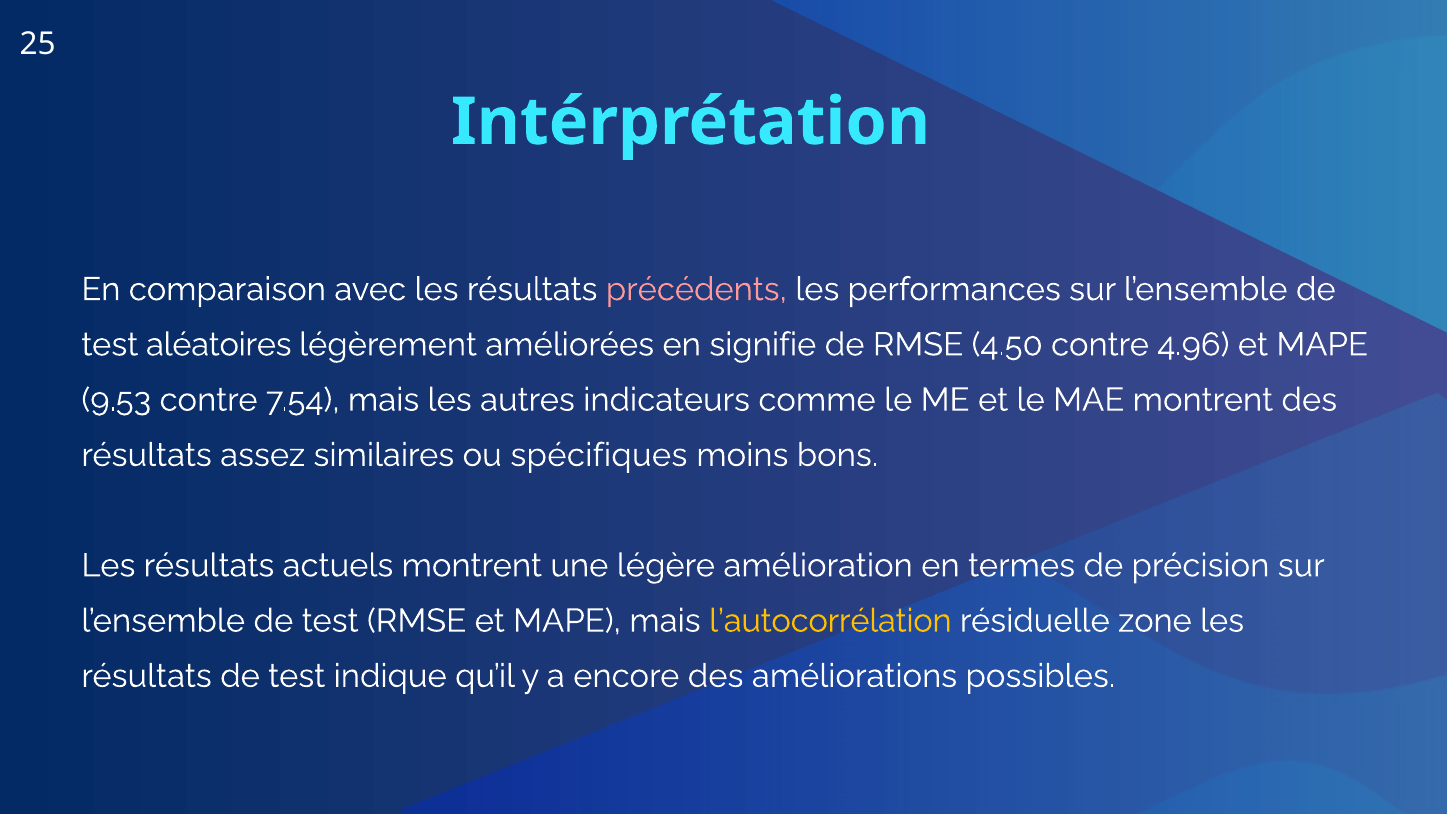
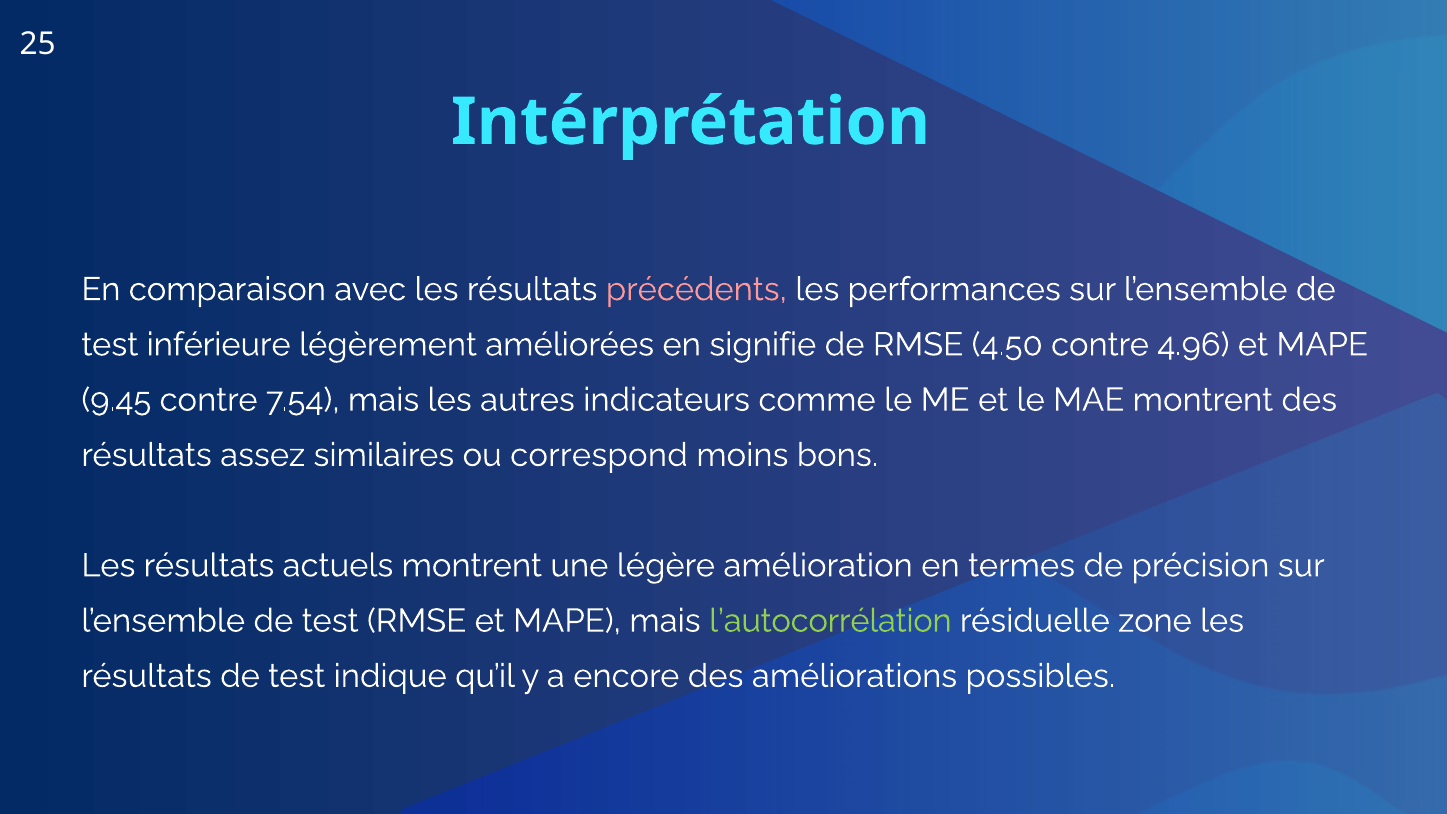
aléatoires: aléatoires -> inférieure (219, 345)
9.53: 9.53 -> 9.45 (116, 400)
spécifiques: spécifiques -> correspond (599, 455)
l’autocorrélation colour: yellow -> light green (830, 621)
